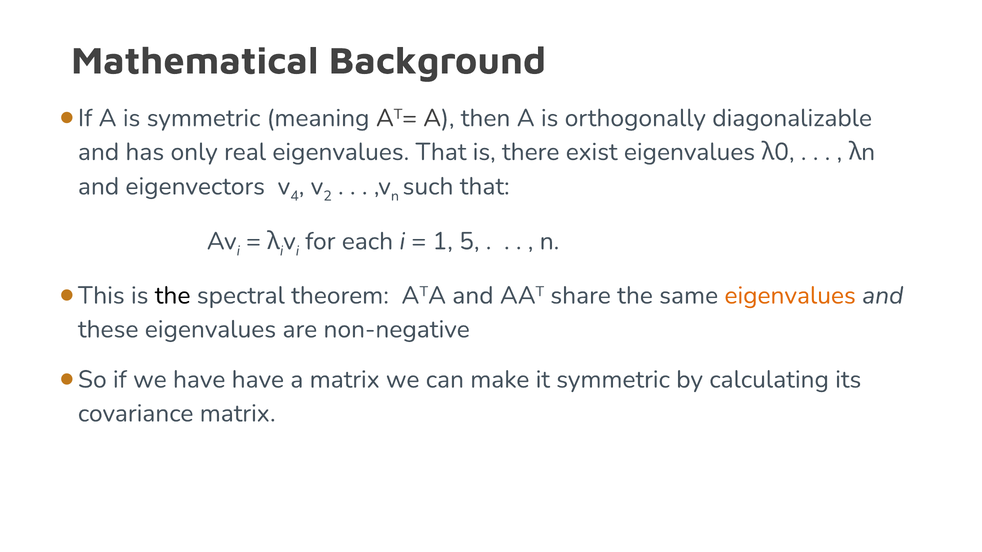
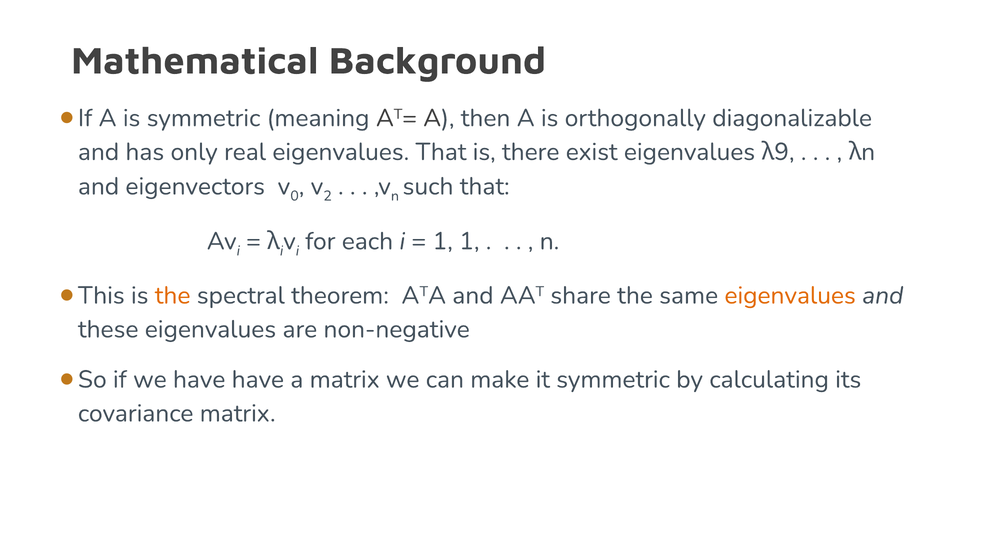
0: 0 -> 9 (784, 152)
4: 4 -> 0 (295, 196)
1 5: 5 -> 1 (469, 241)
the colour: black -> orange (173, 296)
